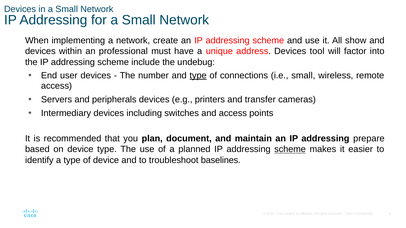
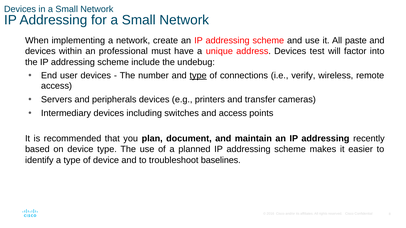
show: show -> paste (356, 41)
tool: tool -> test (317, 51)
i.e small: small -> verify (303, 76)
prepare: prepare -> recently (369, 139)
scheme underline: present -> none (290, 150)
